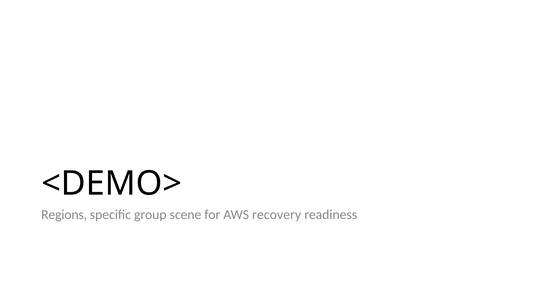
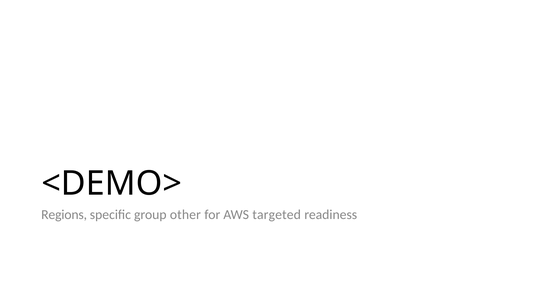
scene: scene -> other (185, 215)
recovery: recovery -> targeted (277, 215)
